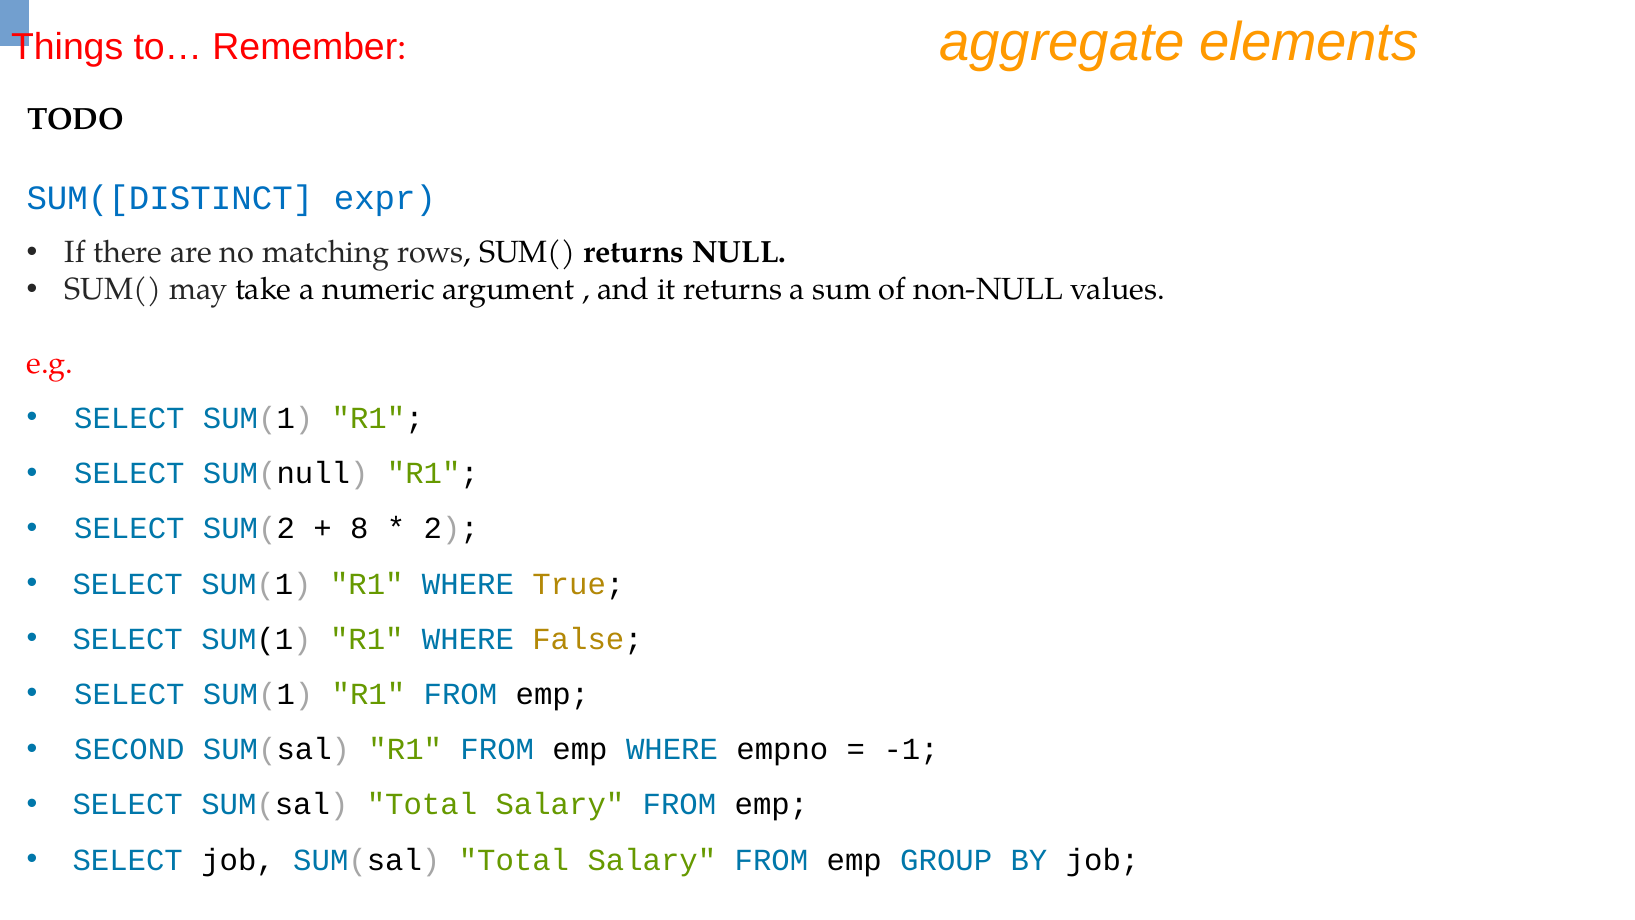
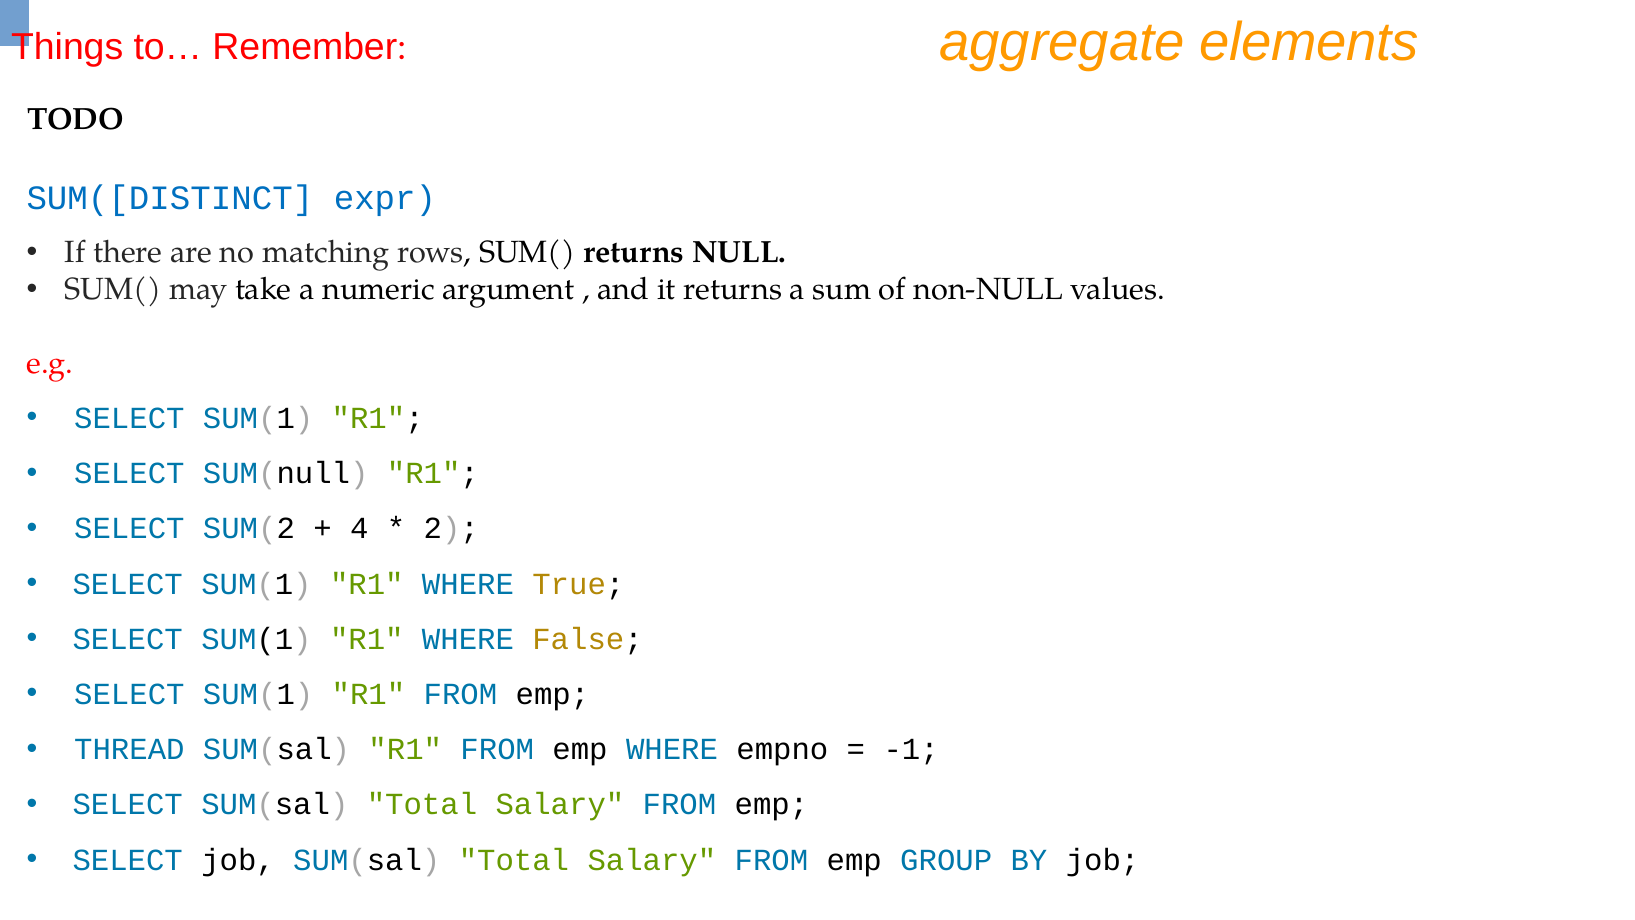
8: 8 -> 4 (359, 529)
SECOND: SECOND -> THREAD (129, 749)
